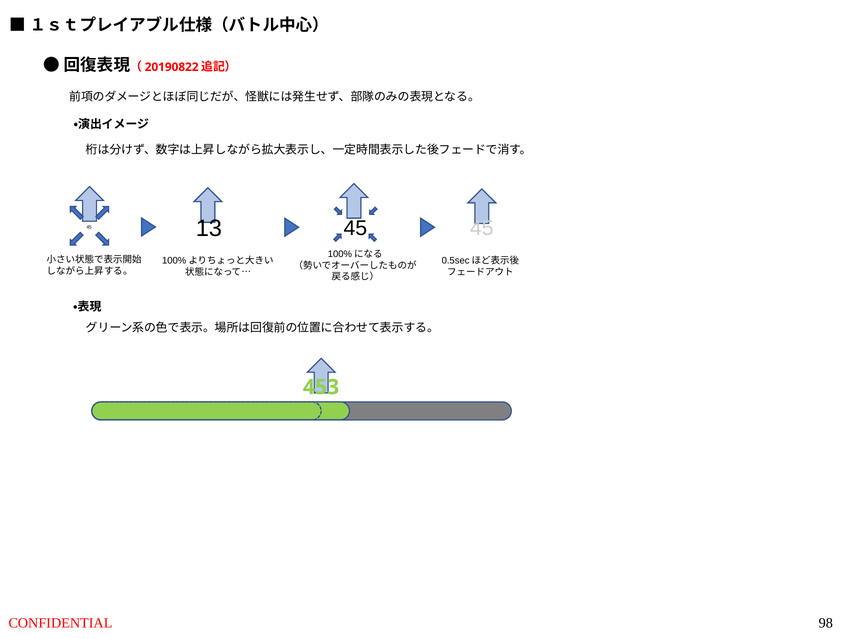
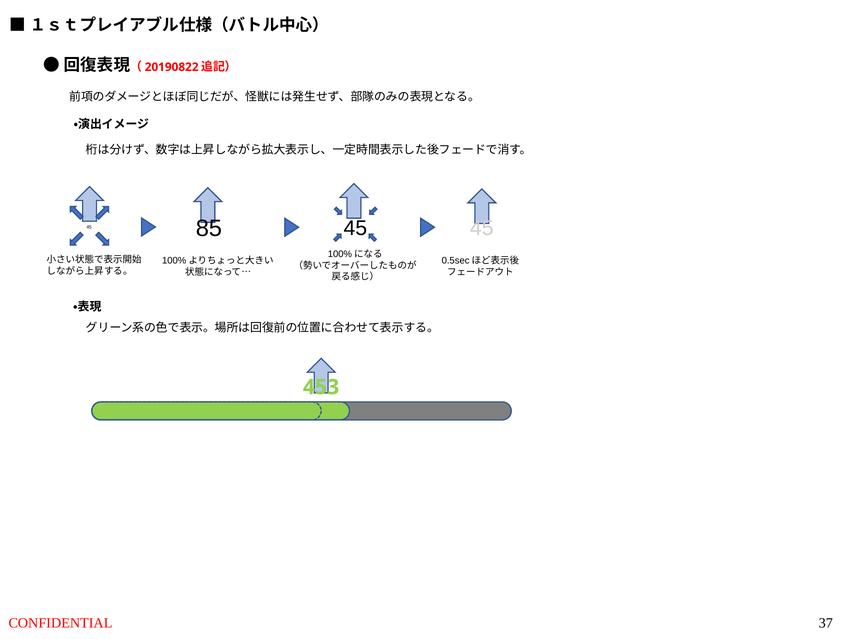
13: 13 -> 85 (209, 229)
98: 98 -> 37 (826, 623)
